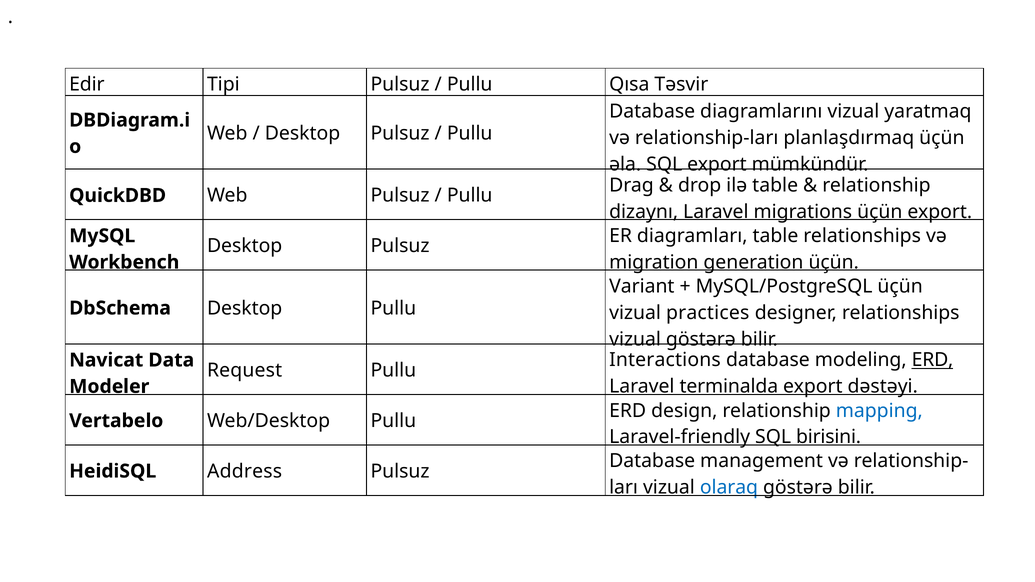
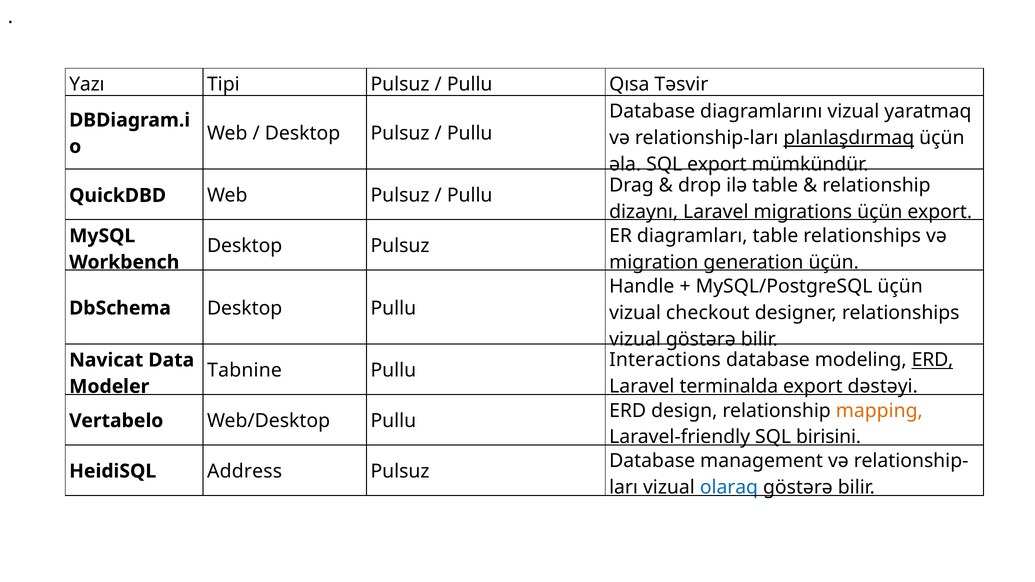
Edir: Edir -> Yazı (87, 84)
planlaşdırmaq underline: none -> present (849, 138)
Variant: Variant -> Handle (642, 286)
practices: practices -> checkout (708, 313)
Request: Request -> Tabnine (245, 370)
mapping colour: blue -> orange (879, 411)
